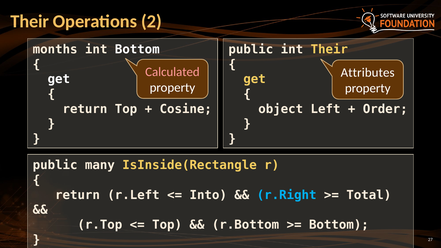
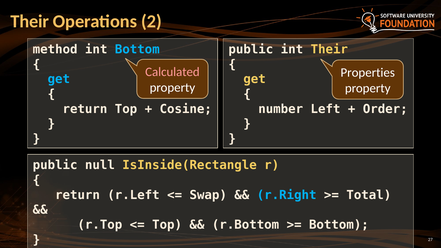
months: months -> method (55, 49)
Bottom colour: white -> light blue (137, 49)
Attributes: Attributes -> Properties (368, 73)
get colour: white -> light blue (59, 79)
object: object -> number (281, 109)
many: many -> null (100, 165)
Into: Into -> Swap (208, 195)
